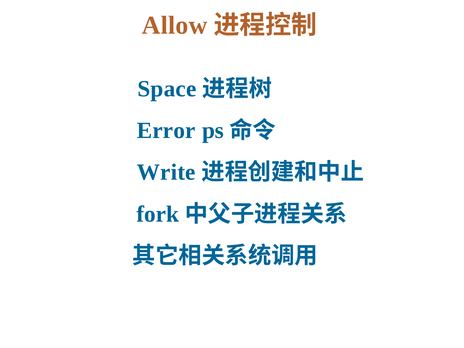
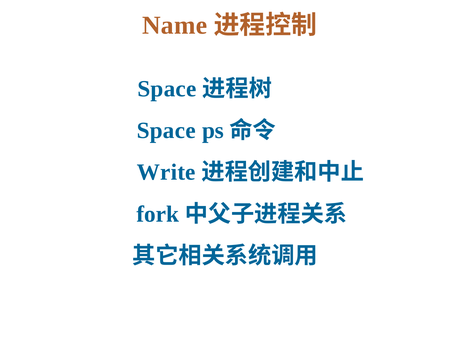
Allow: Allow -> Name (175, 25)
Error: Error -> Space (166, 131)
